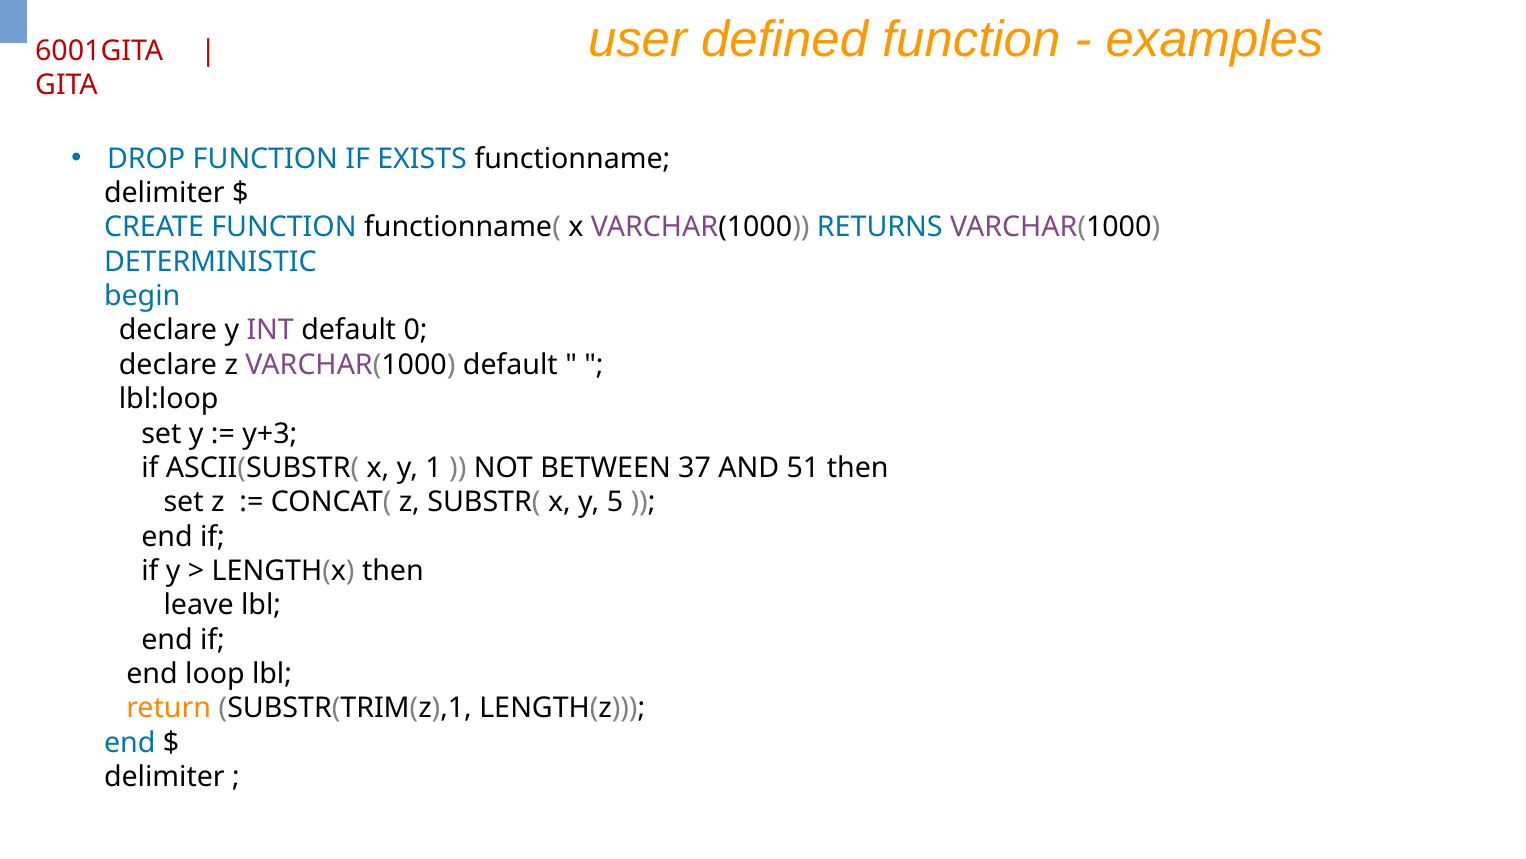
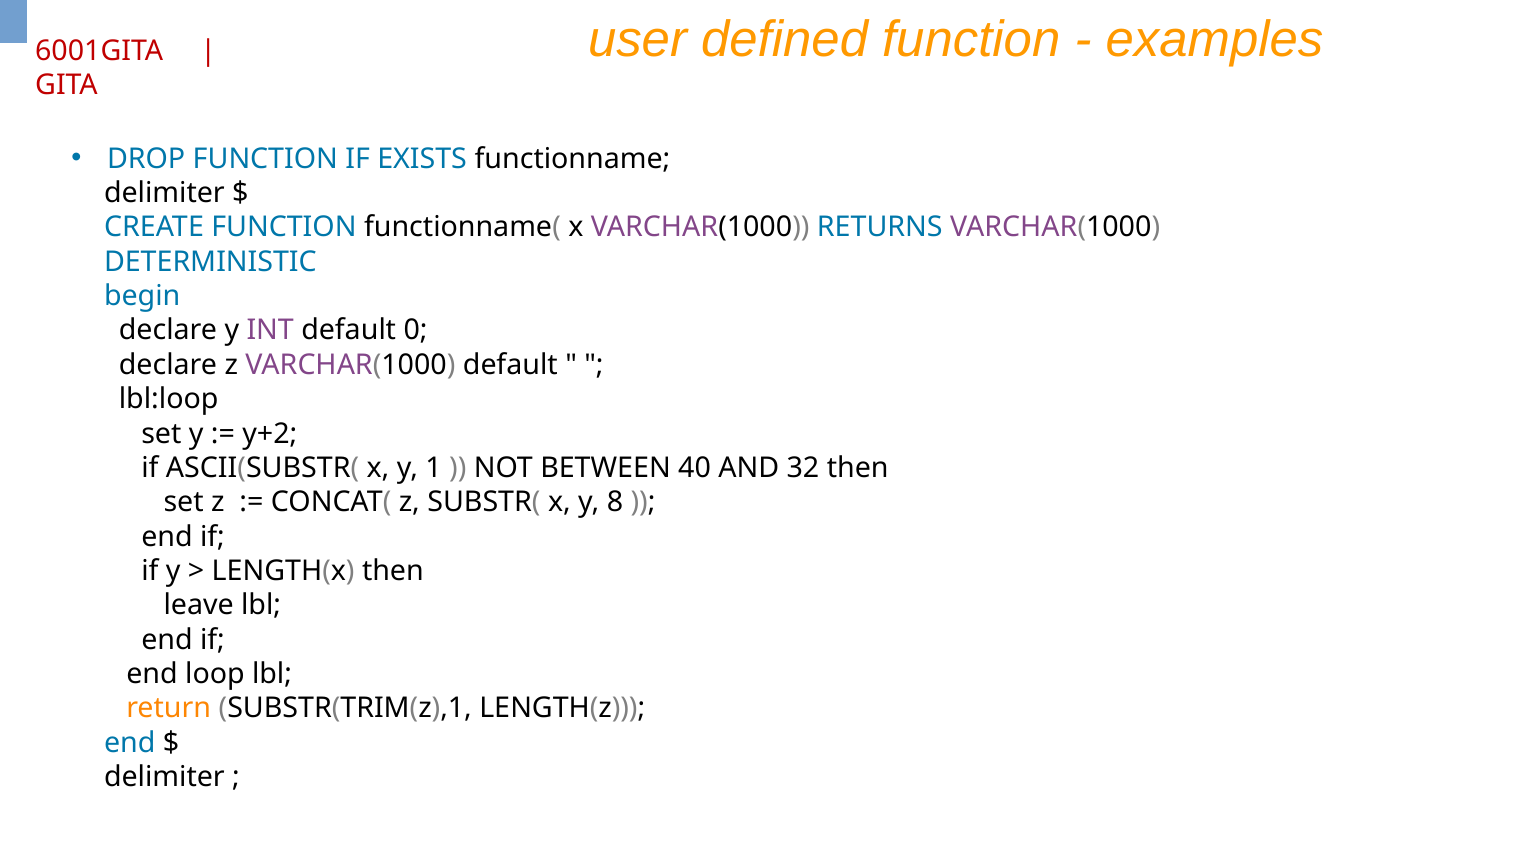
y+3: y+3 -> y+2 (270, 433)
37: 37 -> 40 (695, 468)
51: 51 -> 32 (803, 468)
5: 5 -> 8 (615, 502)
